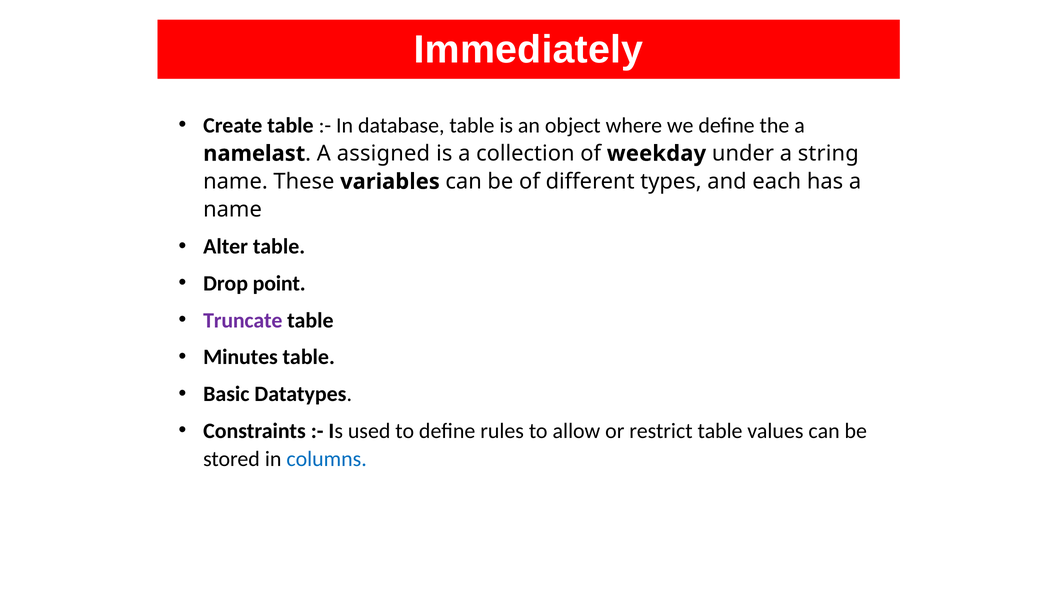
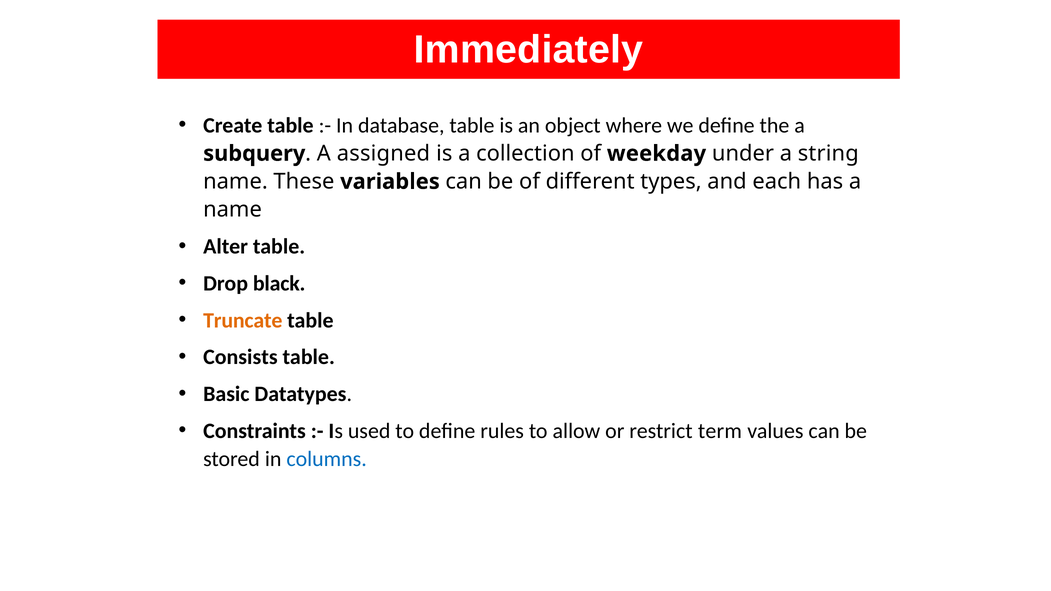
namelast: namelast -> subquery (254, 154)
point: point -> black (279, 284)
Truncate colour: purple -> orange (243, 320)
Minutes: Minutes -> Consists (240, 357)
restrict table: table -> term (720, 431)
